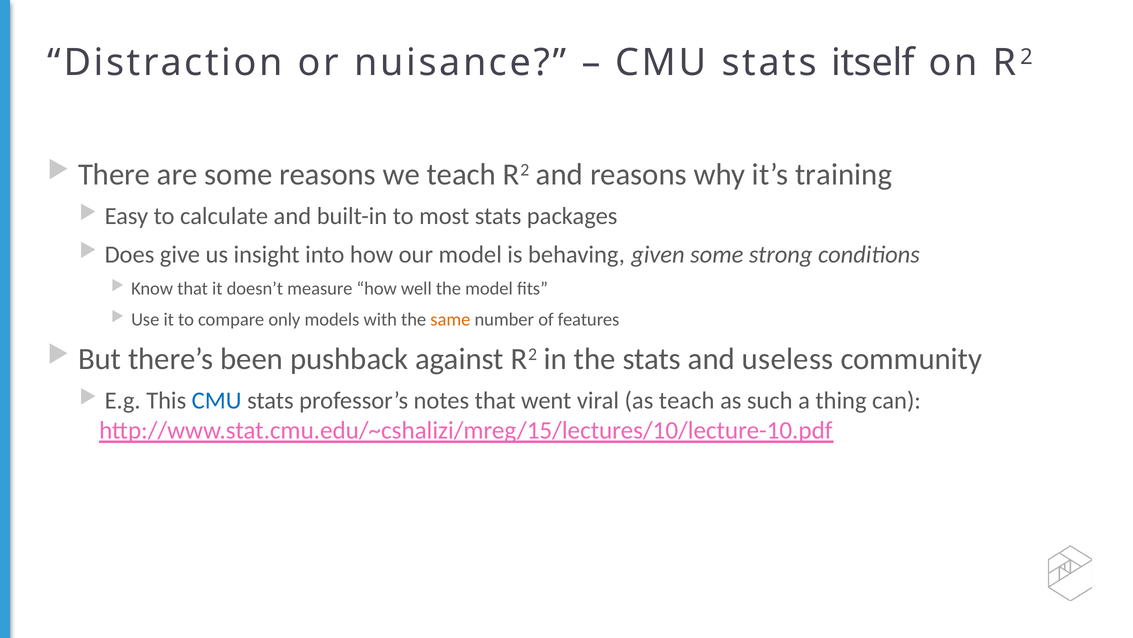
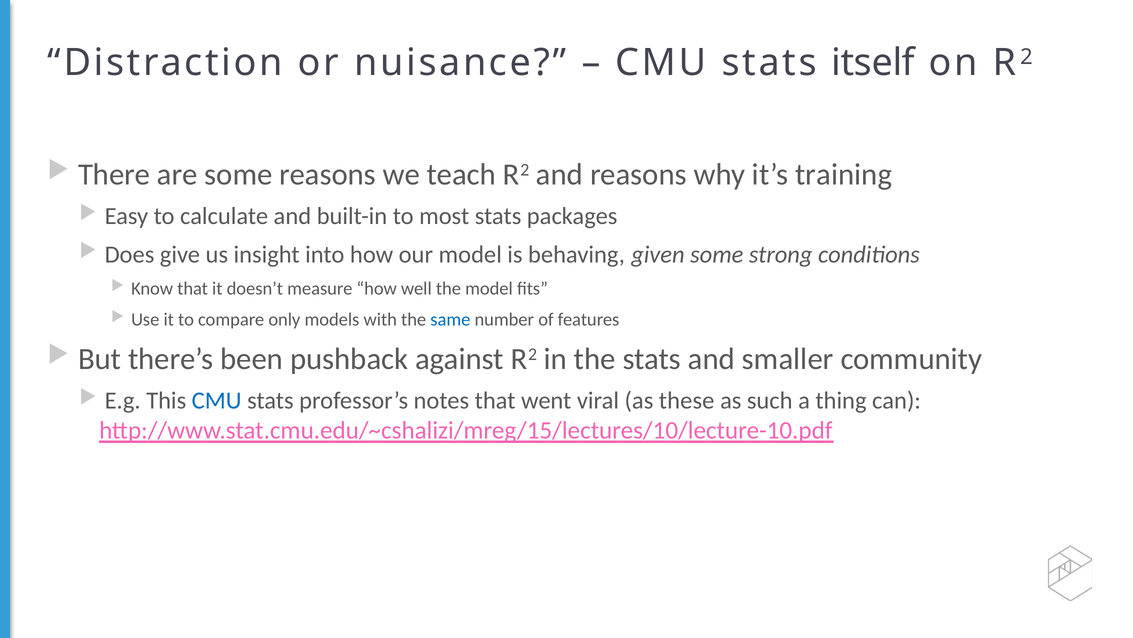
same colour: orange -> blue (450, 319)
useless: useless -> smaller (788, 359)
as teach: teach -> these (687, 400)
